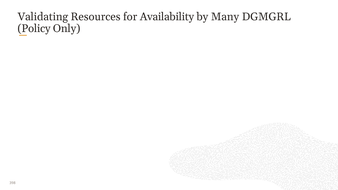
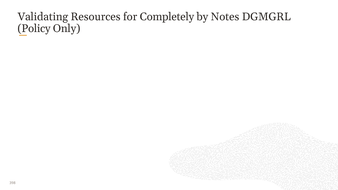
Availability: Availability -> Completely (167, 17)
Many: Many -> Notes (225, 17)
